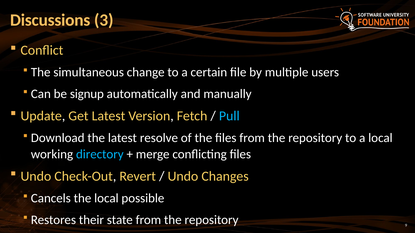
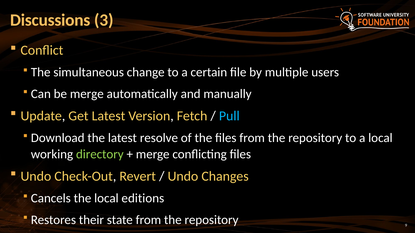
be signup: signup -> merge (87, 94)
directory colour: light blue -> light green (100, 155)
possible: possible -> editions (143, 199)
